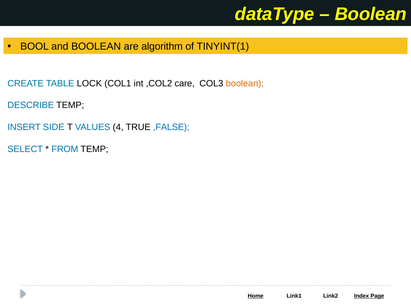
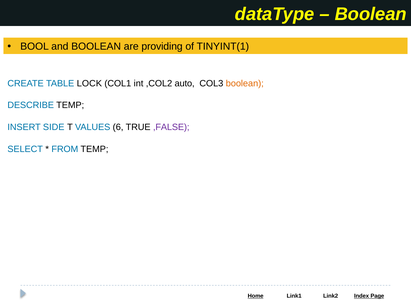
algorithm: algorithm -> providing (162, 47)
care: care -> auto (185, 83)
4: 4 -> 6 (118, 127)
,FALSE colour: blue -> purple (171, 127)
